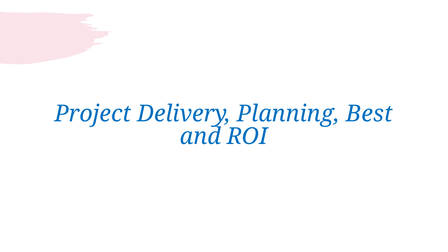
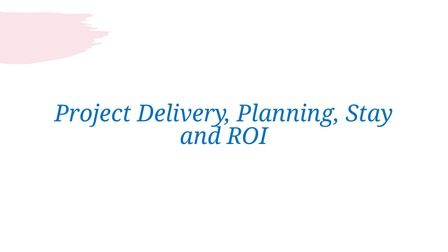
Best: Best -> Stay (369, 114)
